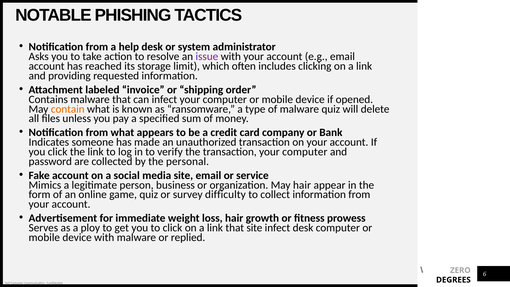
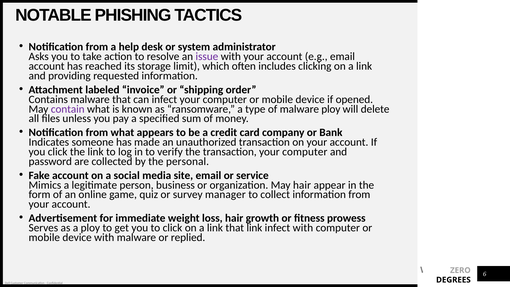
contain colour: orange -> purple (68, 109)
malware quiz: quiz -> ploy (331, 109)
difficulty: difficulty -> manager (225, 195)
that site: site -> link (254, 228)
infect desk: desk -> with (303, 228)
